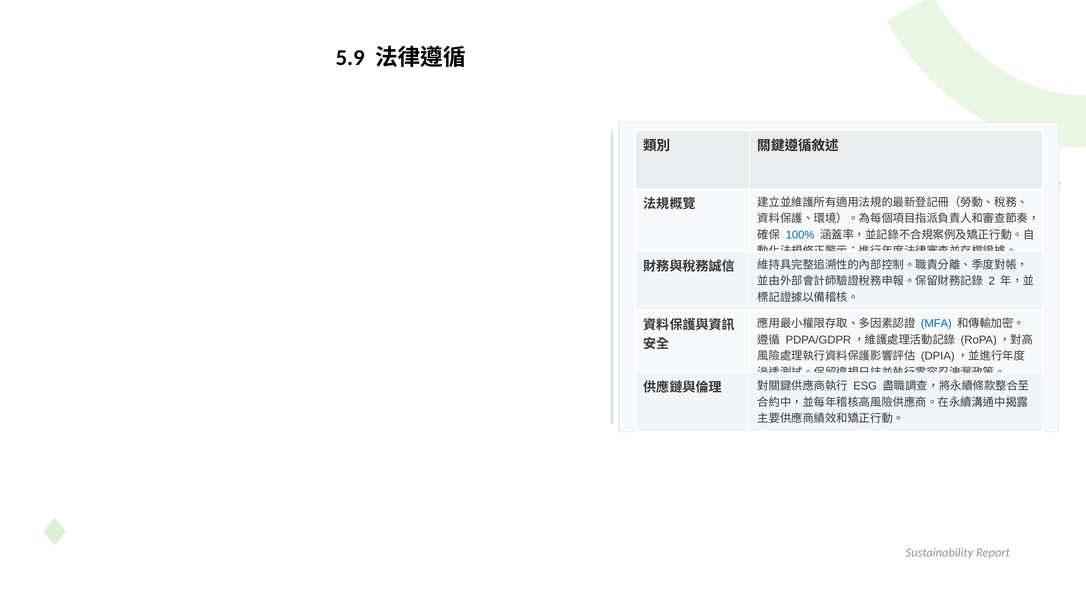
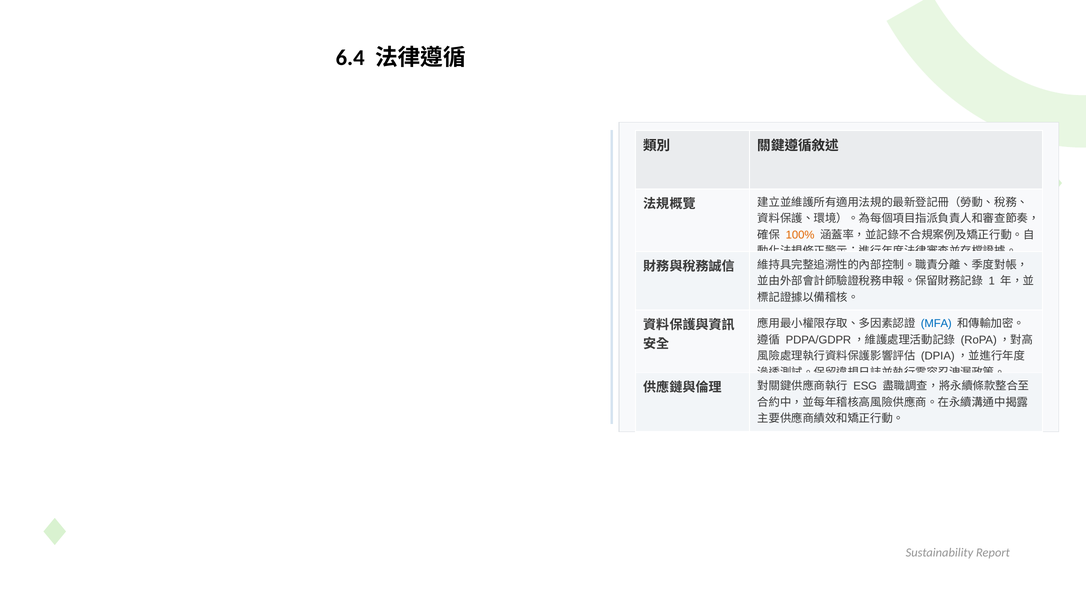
5.9: 5.9 -> 6.4 (350, 58)
100% colour: blue -> orange (800, 235)
2: 2 -> 1 (992, 281)
